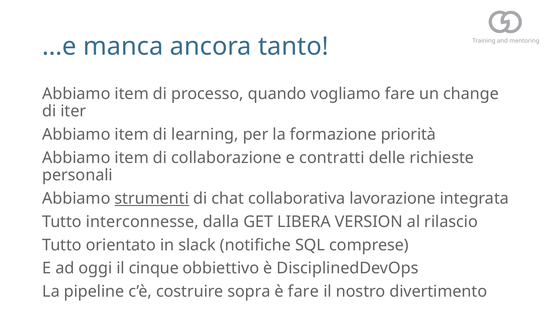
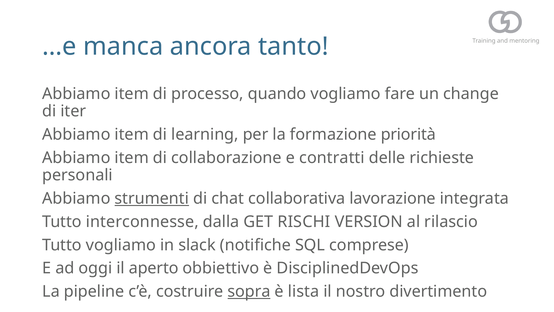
LIBERA: LIBERA -> RISCHI (304, 221)
Tutto orientato: orientato -> vogliamo (121, 245)
cinque: cinque -> aperto (154, 268)
sopra underline: none -> present (249, 291)
è fare: fare -> lista (303, 291)
